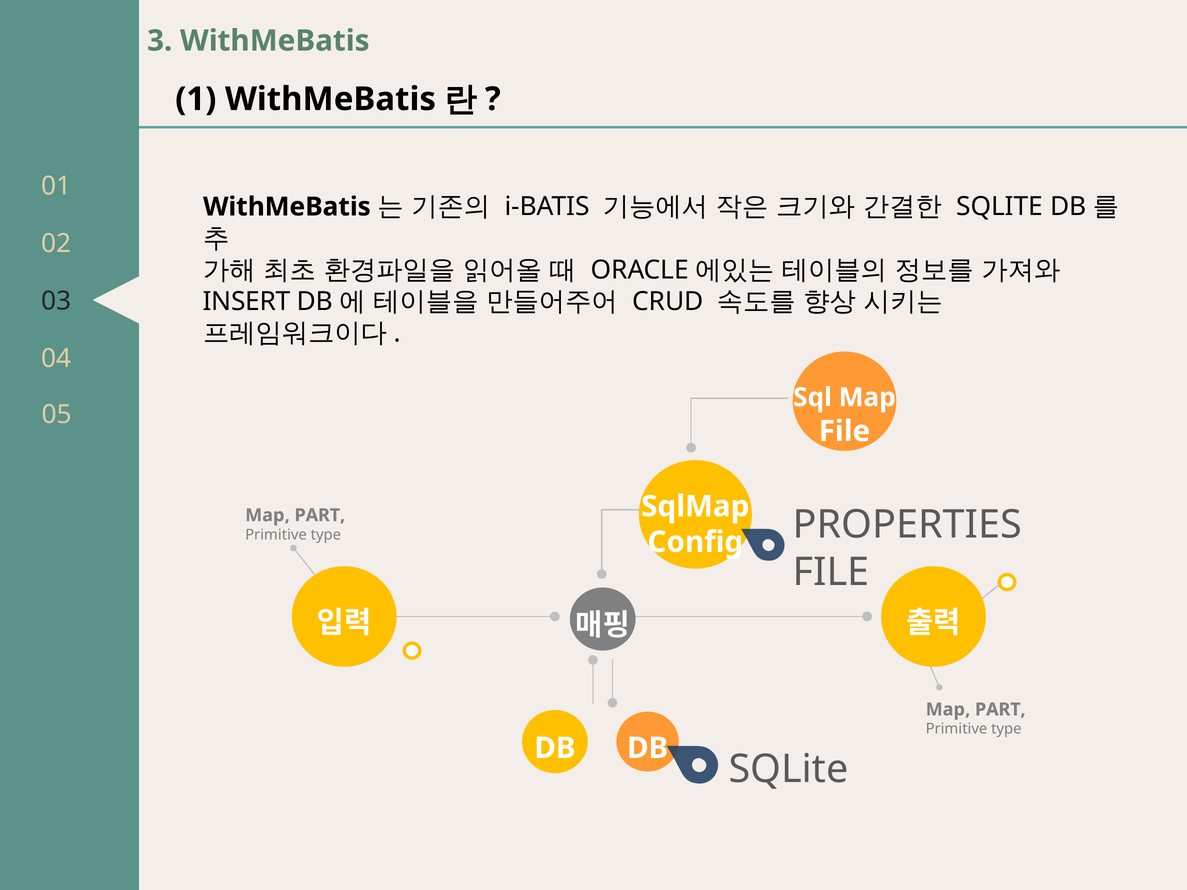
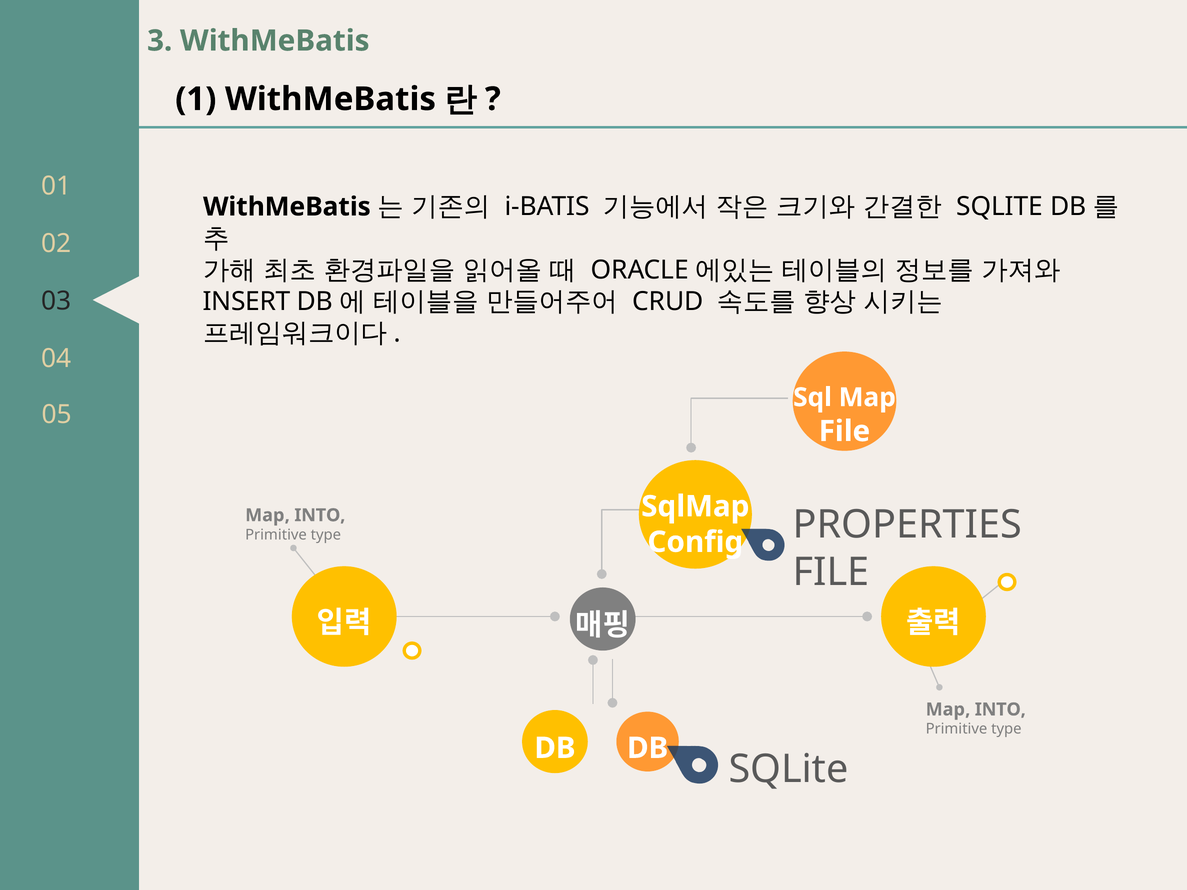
PART: PART -> INTO (320, 515)
PART: PART -> INTO (1000, 710)
